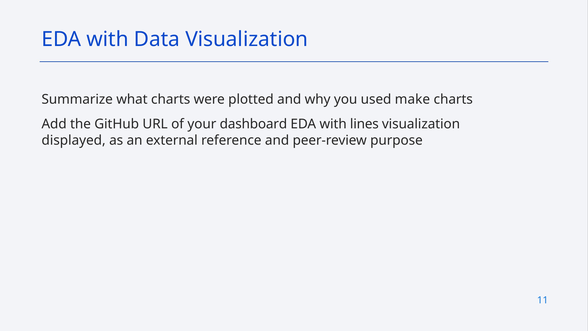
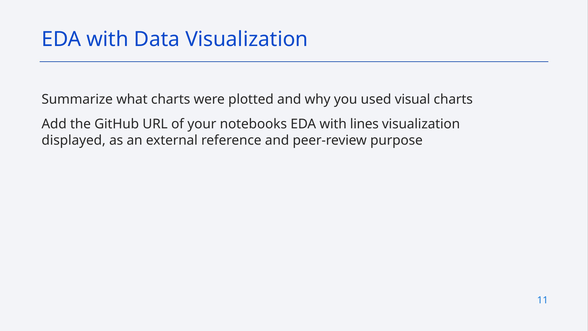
make: make -> visual (413, 99)
dashboard: dashboard -> notebooks (253, 124)
